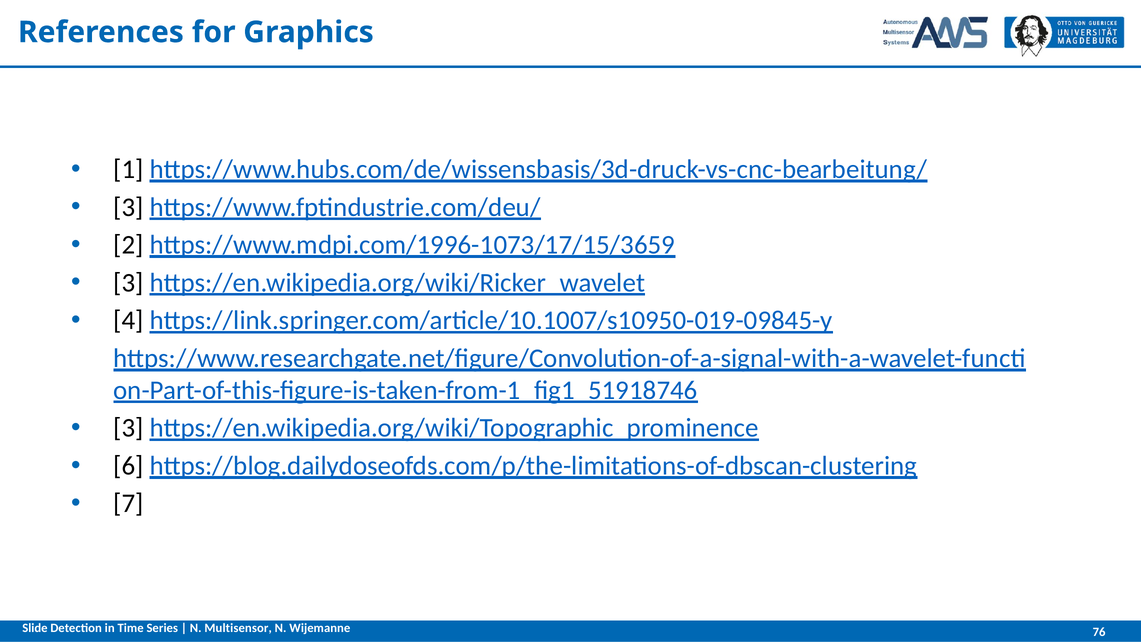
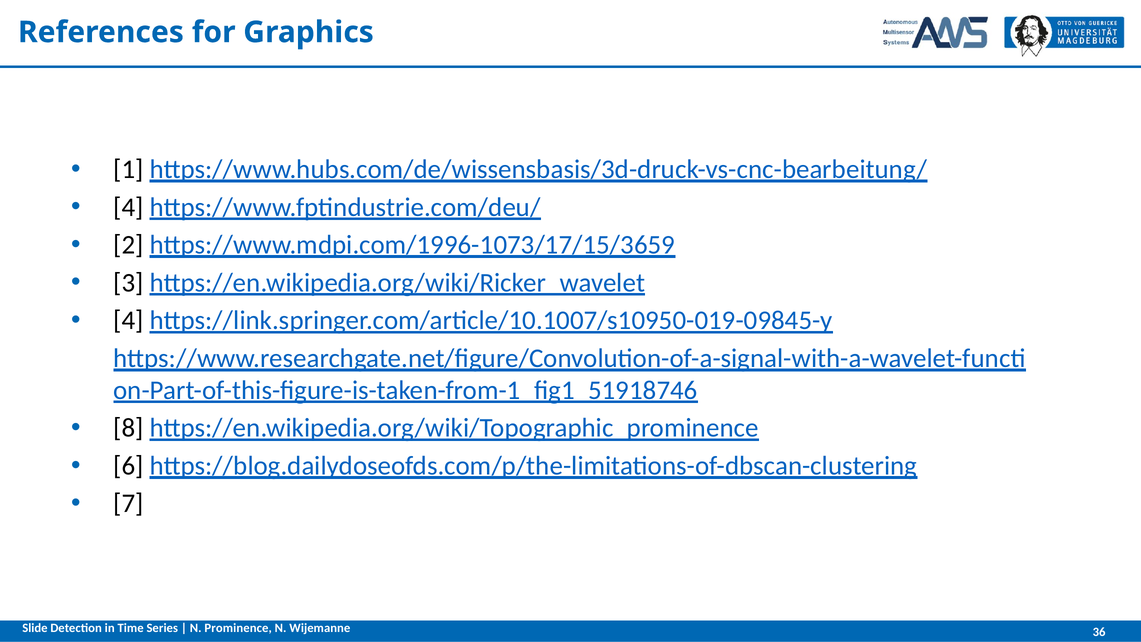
3: 3 -> 4 (128, 207)
3: 3 -> 8 (128, 428)
Multisensor: Multisensor -> Prominence (238, 628)
76: 76 -> 36 (1099, 632)
